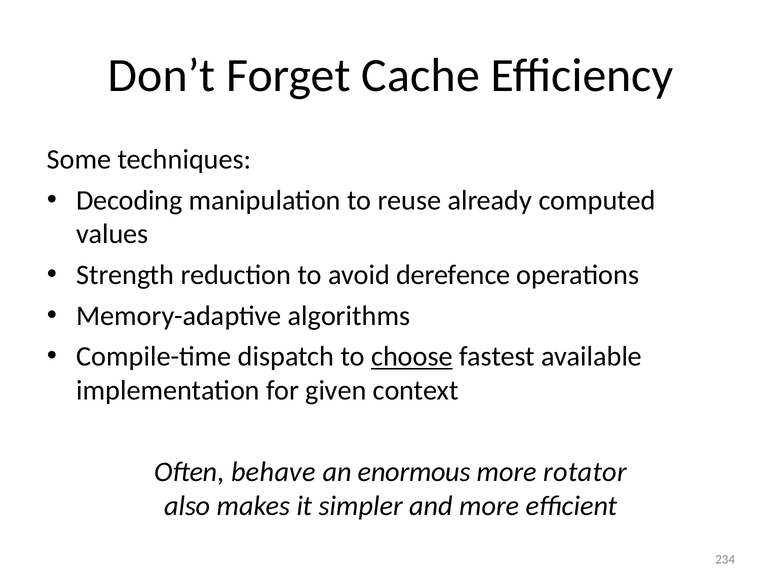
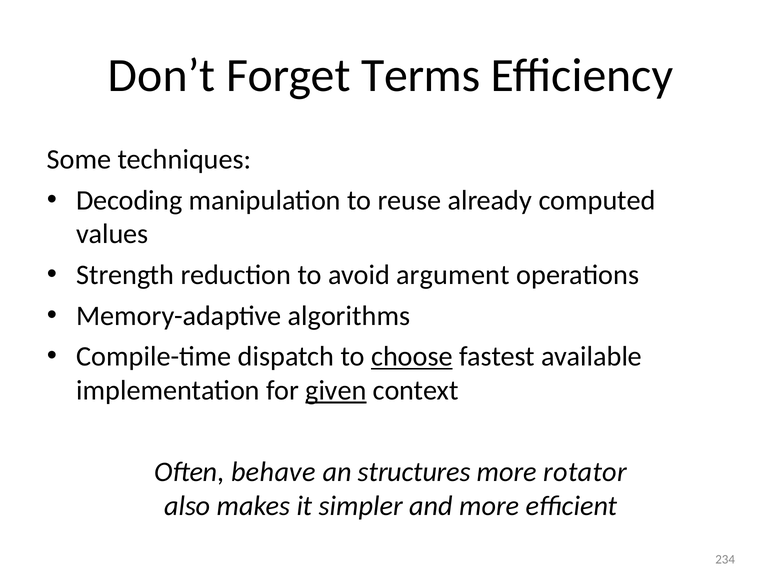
Cache: Cache -> Terms (421, 76)
derefence: derefence -> argument (453, 275)
given underline: none -> present (336, 391)
enormous: enormous -> structures (414, 472)
